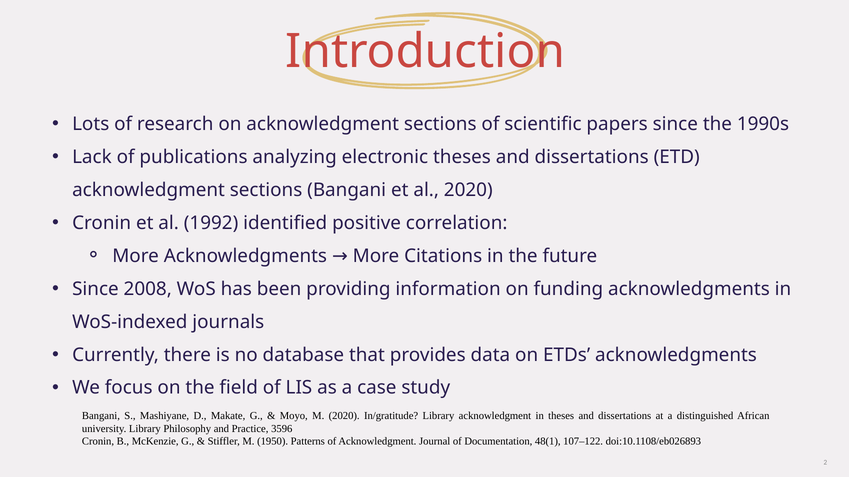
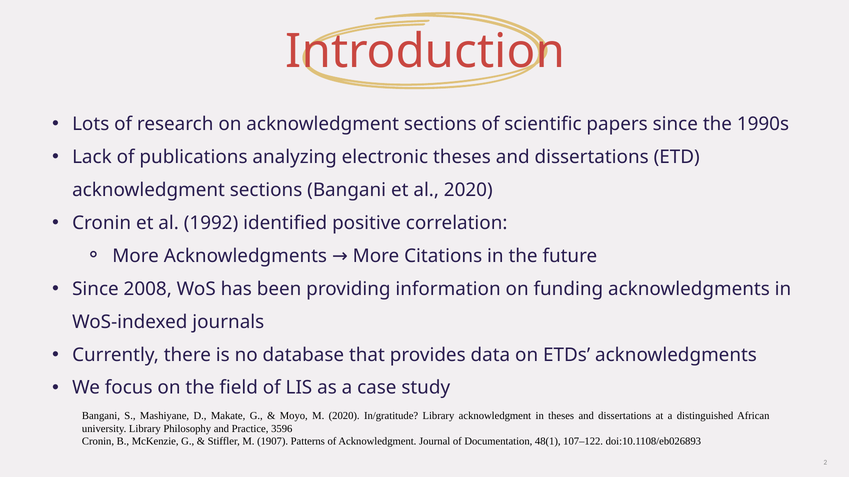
1950: 1950 -> 1907 (273, 442)
